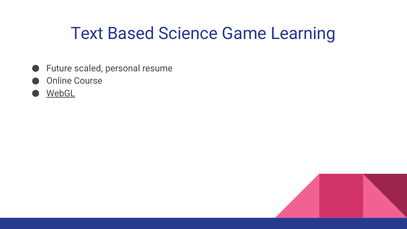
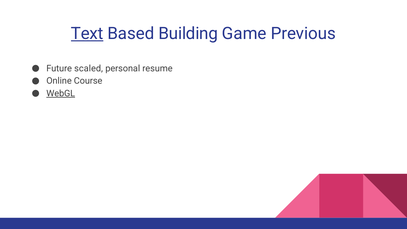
Text underline: none -> present (87, 34)
Science: Science -> Building (188, 34)
Learning: Learning -> Previous (303, 34)
